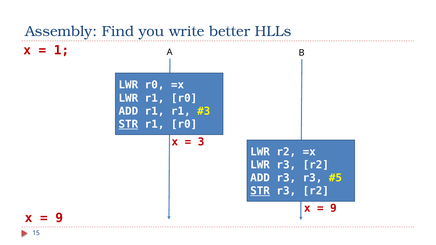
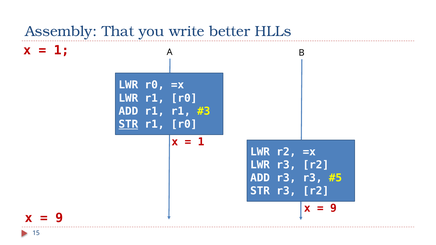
Find: Find -> That (118, 32)
3: 3 -> 1 (201, 142)
STR underline: present -> none (260, 191)
